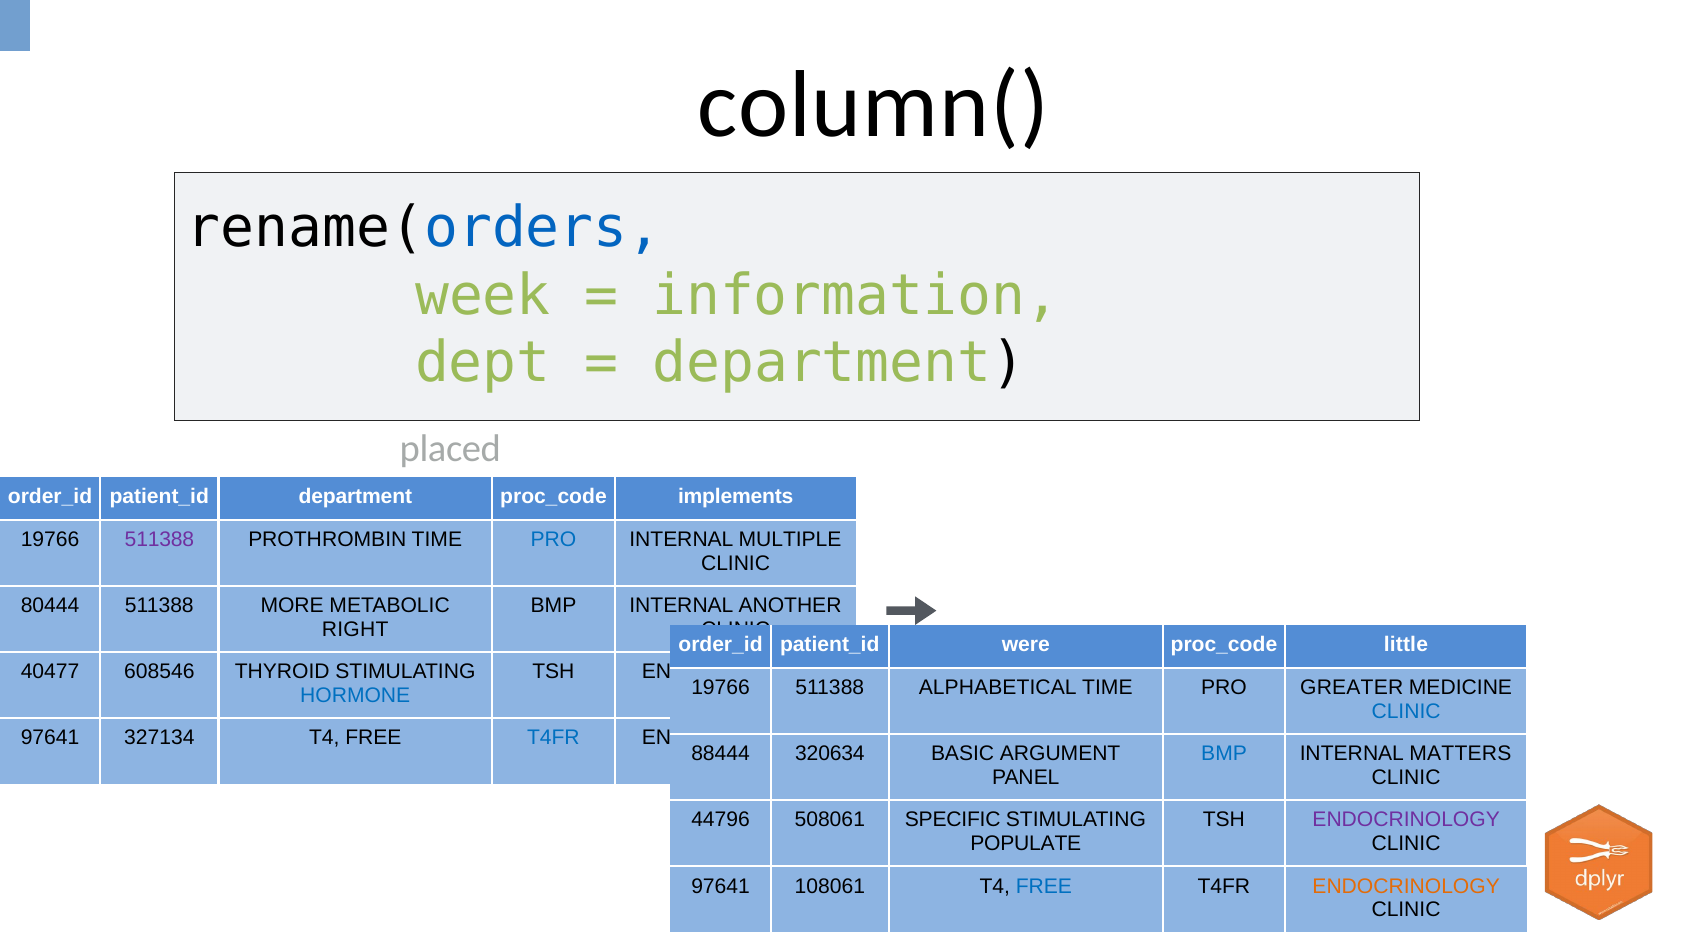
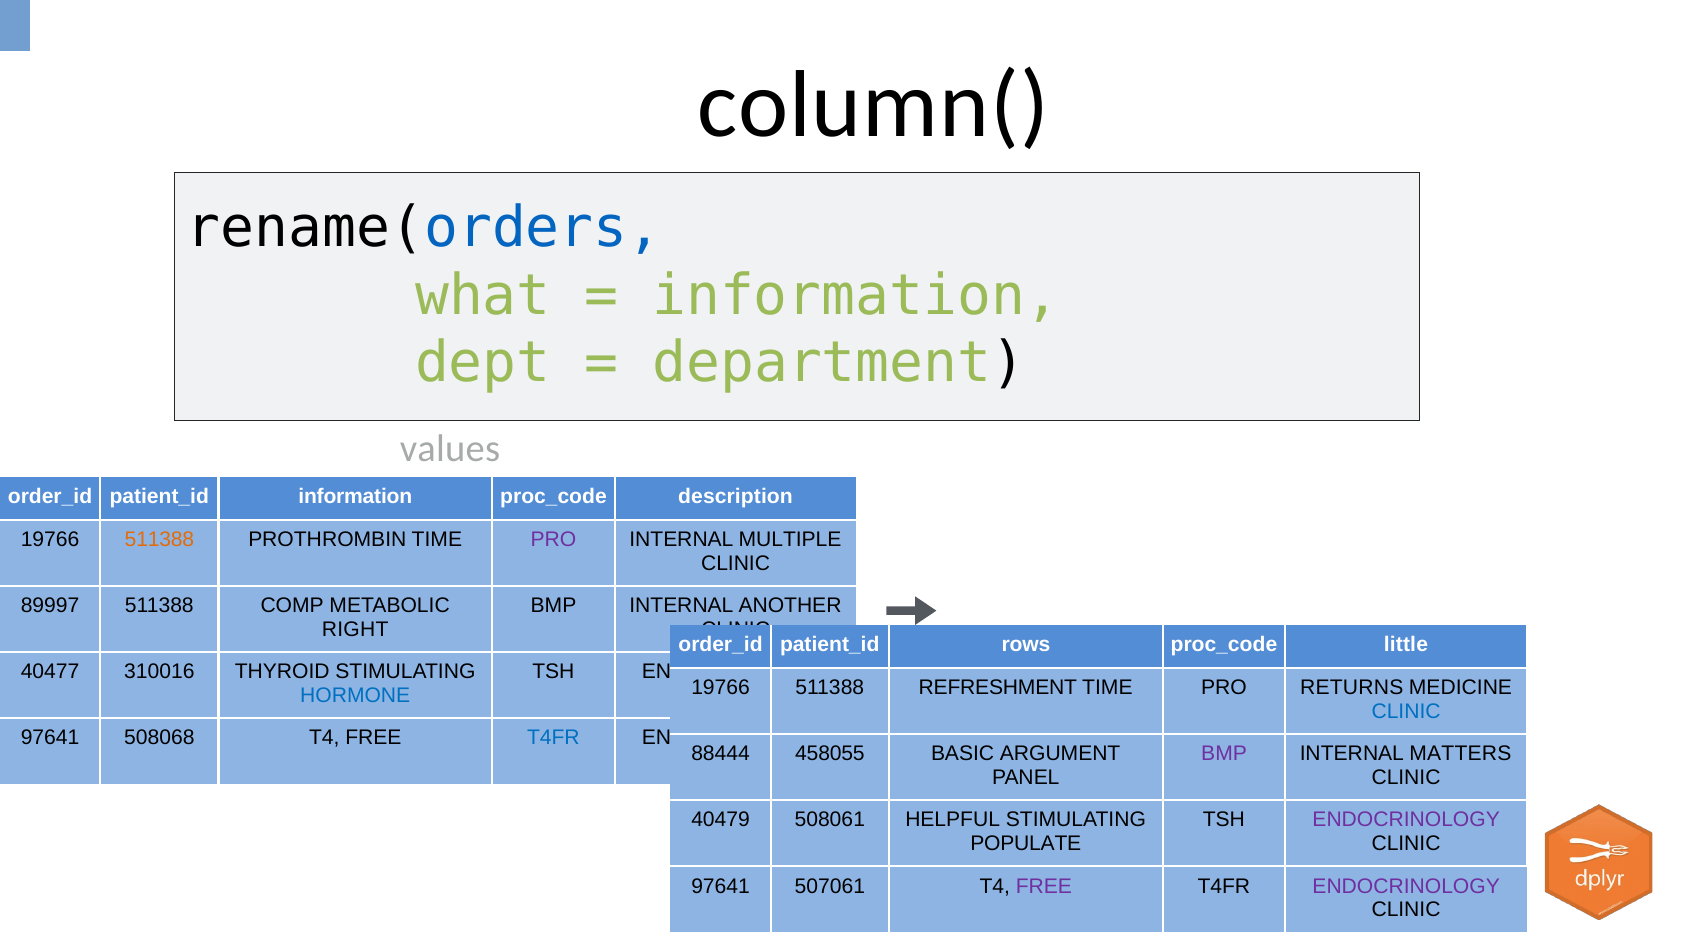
week: week -> what (483, 296)
placed: placed -> values (450, 449)
department: department -> information (355, 497)
implements: implements -> description (736, 497)
511388 colour: purple -> orange (159, 540)
PRO colour: blue -> purple (554, 540)
80444: 80444 -> 89997 (50, 606)
MORE: MORE -> COMP (292, 606)
were: were -> rows (1026, 645)
608546: 608546 -> 310016 (159, 672)
ALPHABETICAL: ALPHABETICAL -> REFRESHMENT (998, 688)
GREATER: GREATER -> RETURNS (1352, 688)
327134: 327134 -> 508068 (159, 738)
320634: 320634 -> 458055 (830, 754)
BMP colour: blue -> purple (1224, 754)
44796: 44796 -> 40479 (721, 820)
SPECIFIC: SPECIFIC -> HELPFUL (953, 820)
108061: 108061 -> 507061 (830, 886)
FREE colour: blue -> purple (1044, 886)
ENDOCRINOLOGY colour: orange -> purple (1406, 886)
